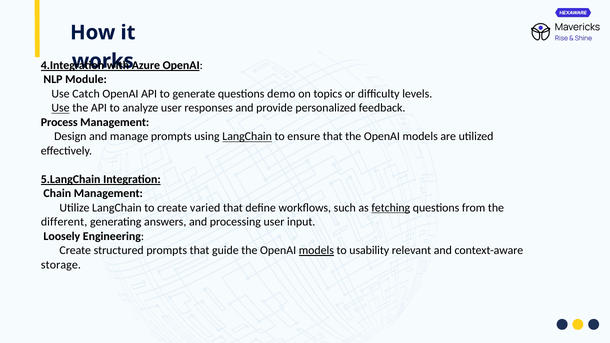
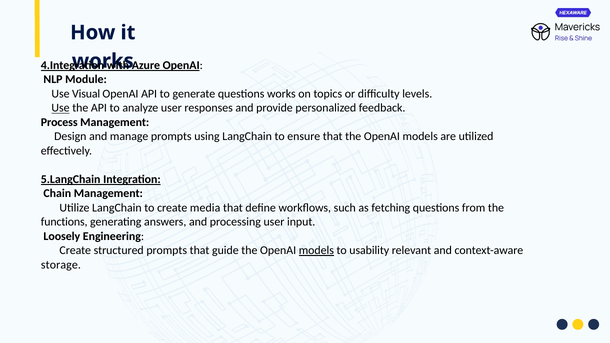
Catch: Catch -> Visual (86, 94)
questions demo: demo -> works (281, 94)
LangChain underline: present -> none (247, 137)
varied: varied -> media (205, 208)
fetching underline: present -> none (391, 208)
different: different -> functions (64, 222)
